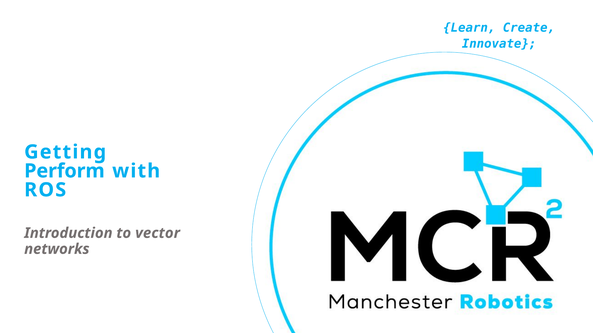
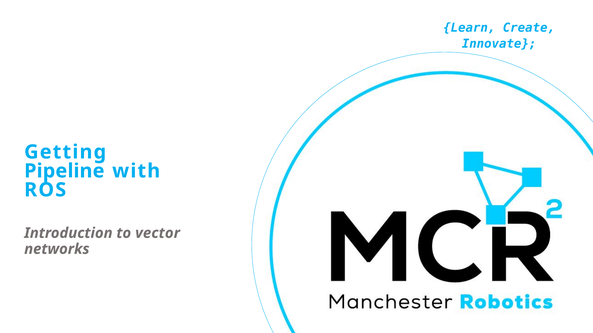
Perform: Perform -> Pipeline (64, 171)
